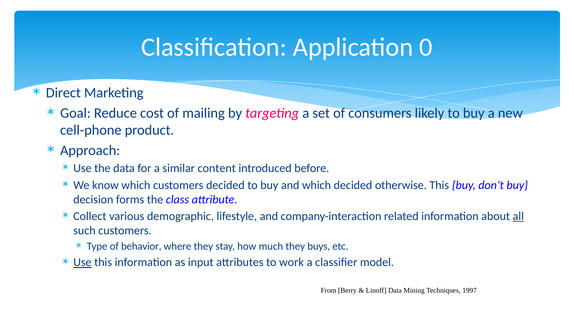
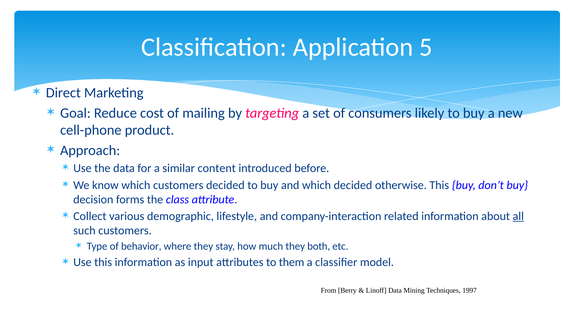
0: 0 -> 5 (426, 47)
buys: buys -> both (319, 246)
Use underline: present -> none (82, 262)
work: work -> them (292, 262)
